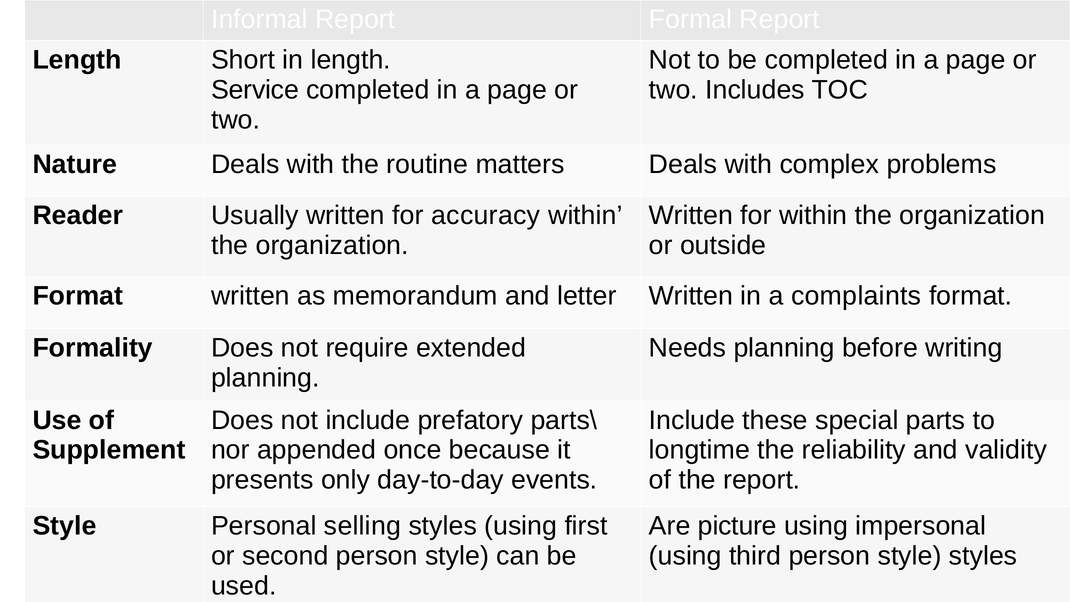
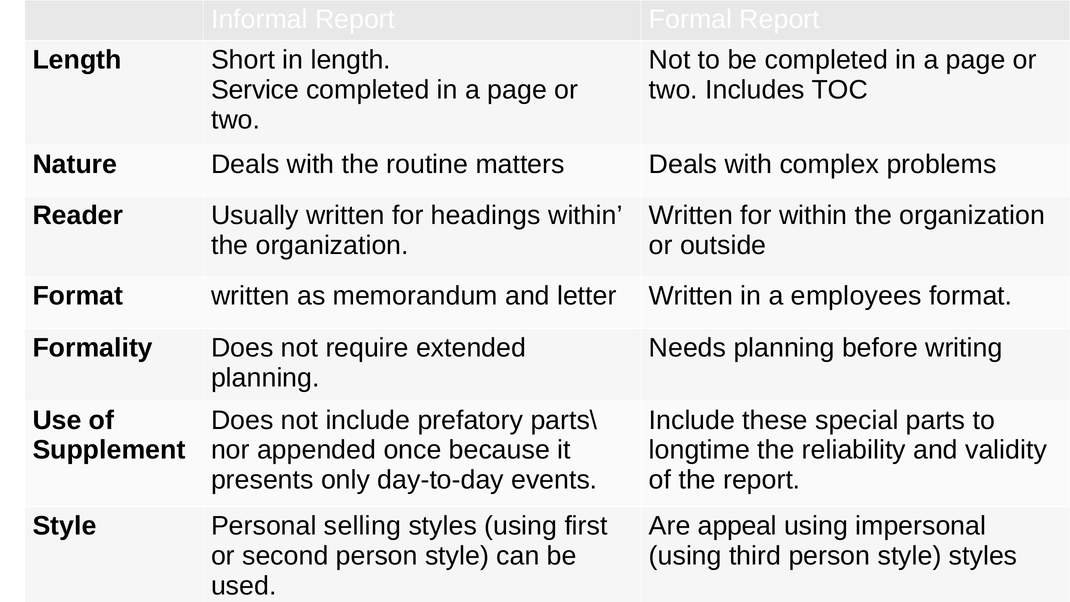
accuracy: accuracy -> headings (486, 216)
complaints: complaints -> employees (856, 296)
picture: picture -> appeal (737, 526)
